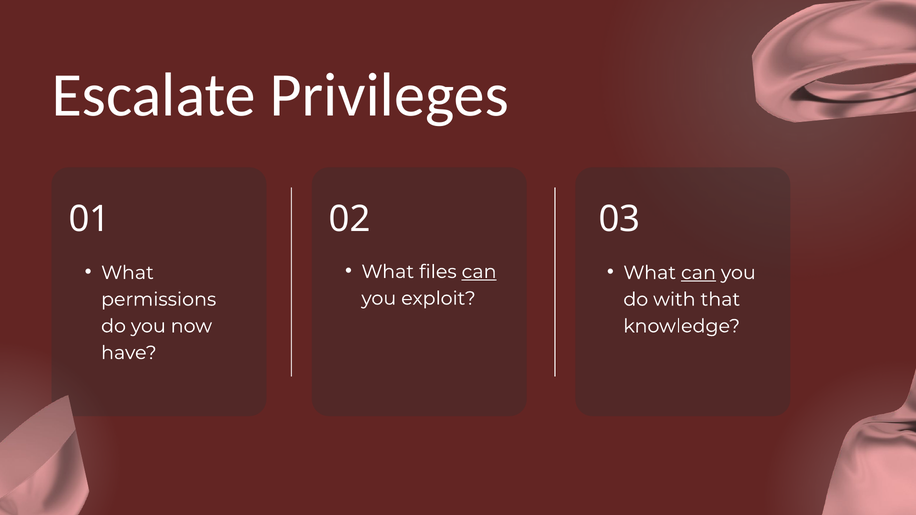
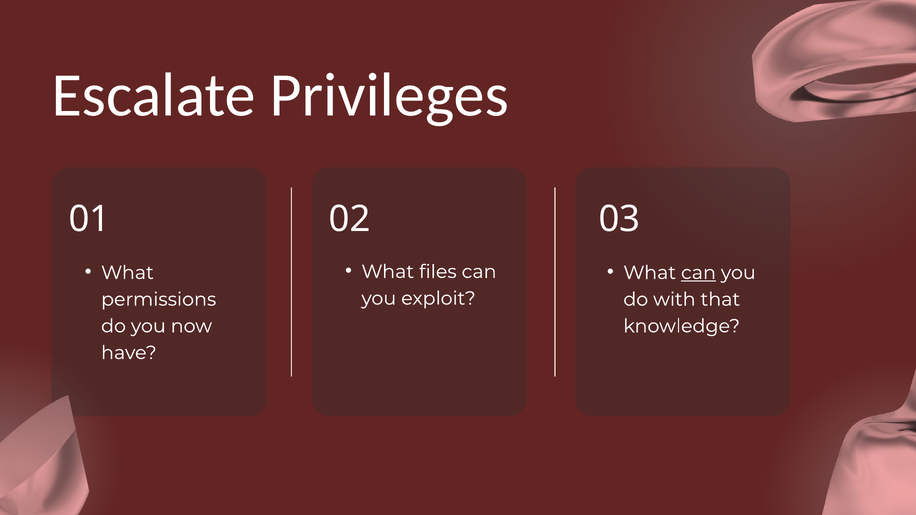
can underline: present -> none (479, 272)
